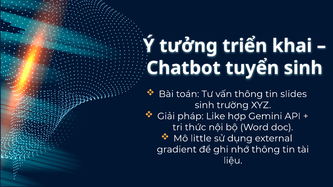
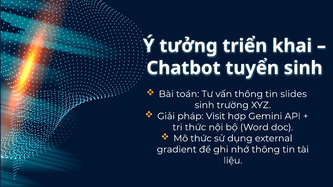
Like: Like -> Visit (216, 116)
Mô little: little -> thức (201, 139)
